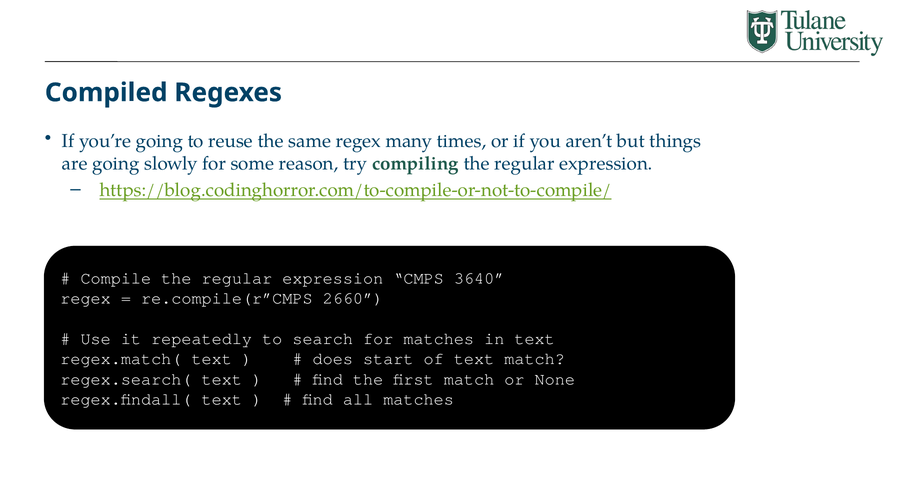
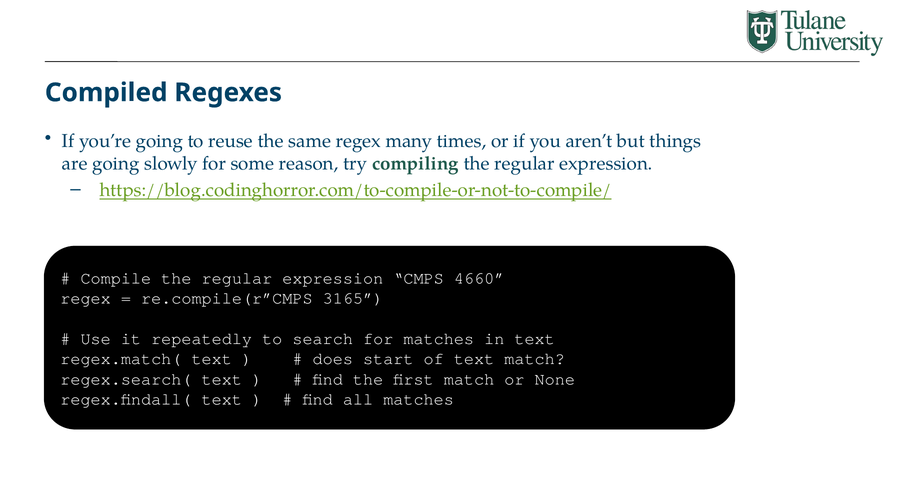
3640: 3640 -> 4660 (479, 279)
2660: 2660 -> 3165 (353, 299)
